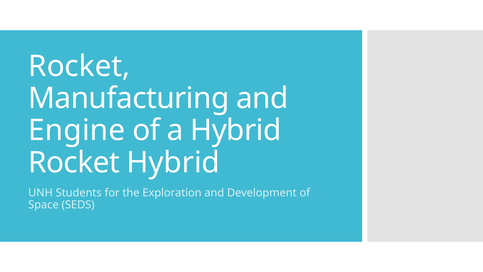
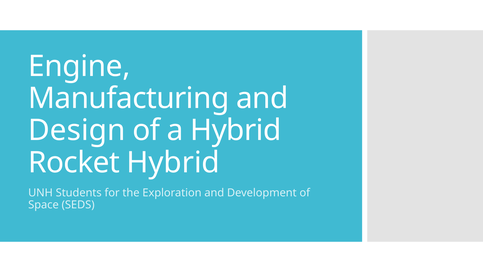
Rocket: Rocket -> Engine (79, 66)
Engine: Engine -> Design (77, 130)
